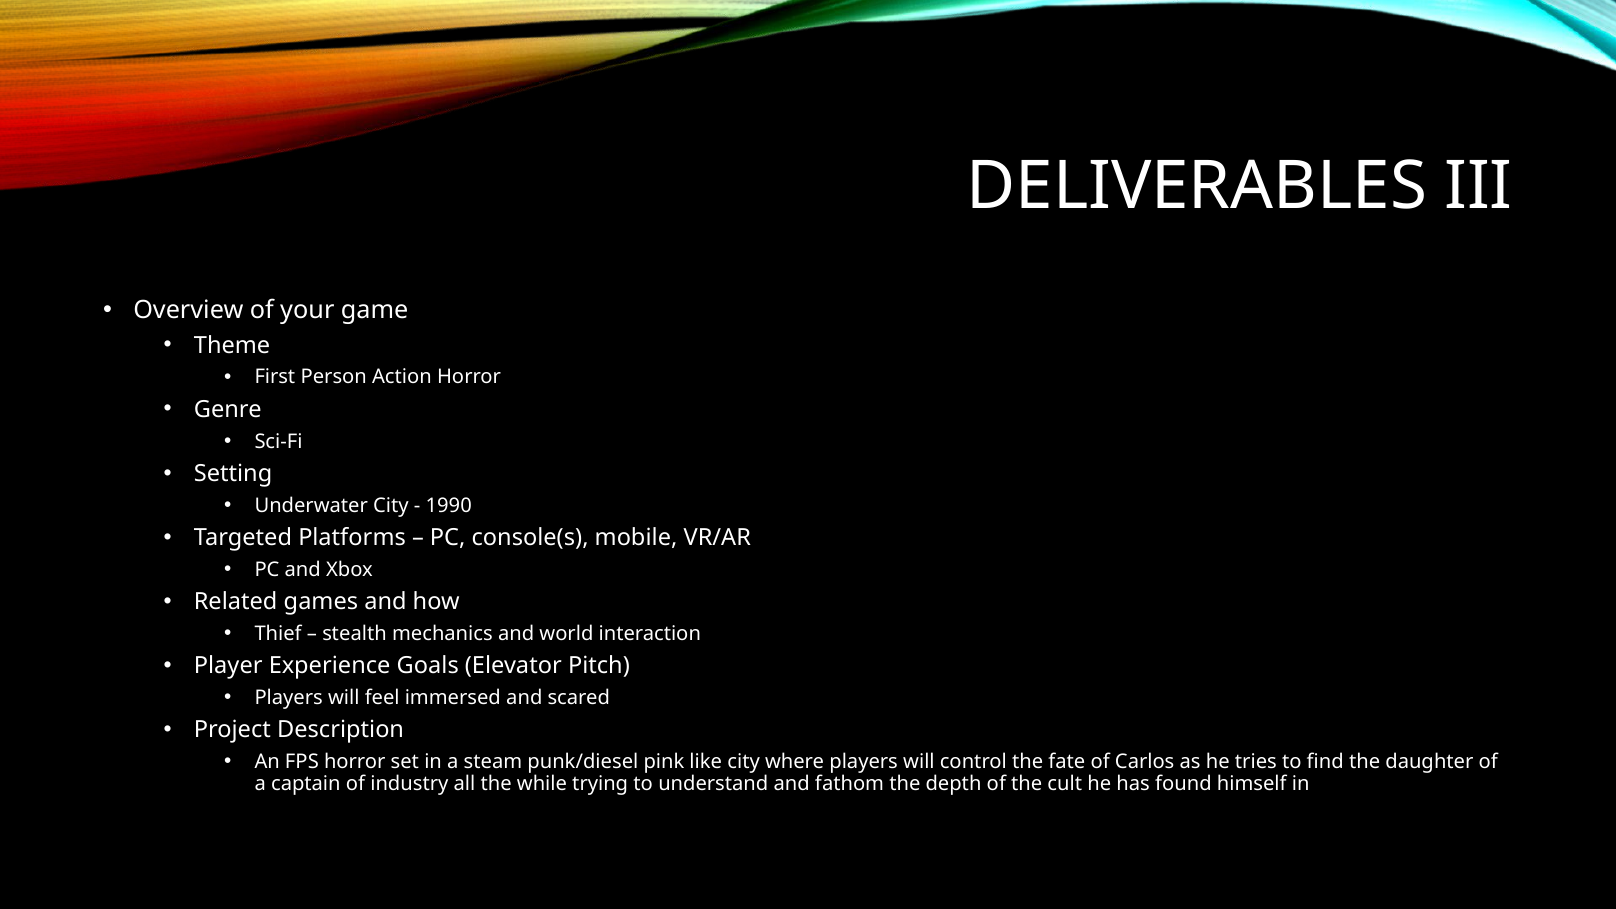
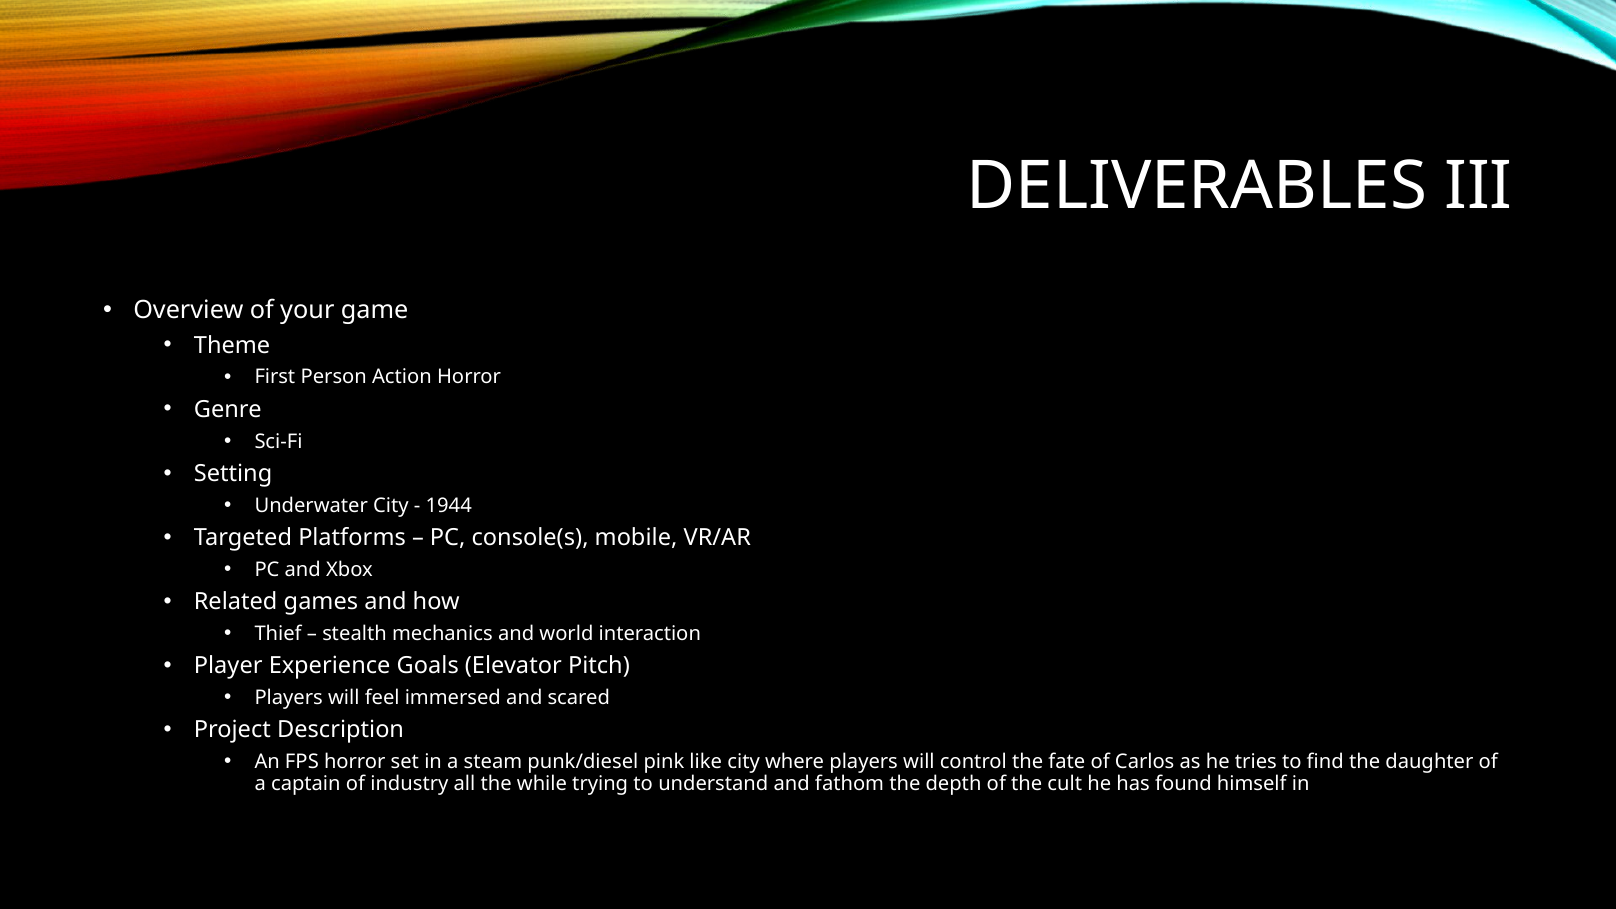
1990: 1990 -> 1944 (449, 505)
